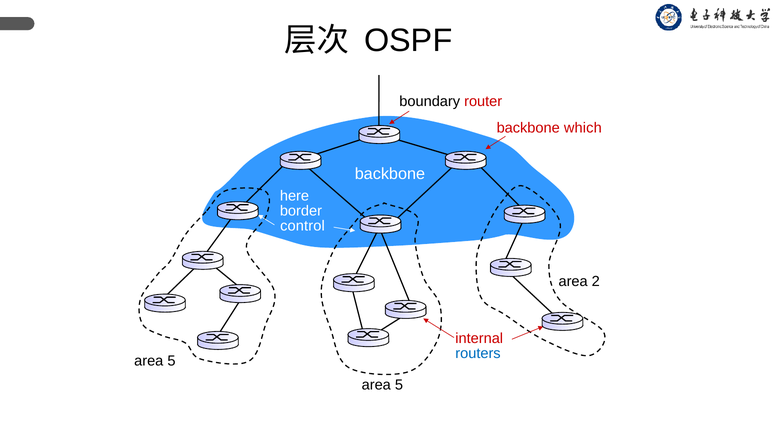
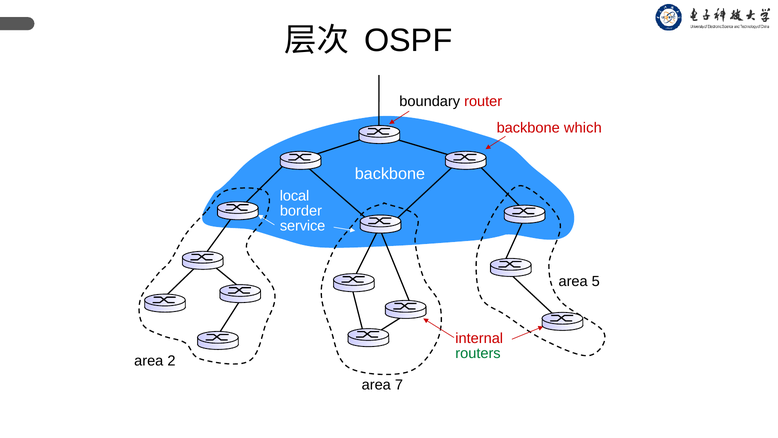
here: here -> local (295, 196)
control: control -> service (303, 226)
2: 2 -> 5 (596, 281)
routers colour: blue -> green (478, 353)
5: 5 -> 2 (171, 360)
5: 5 -> 7 (399, 384)
